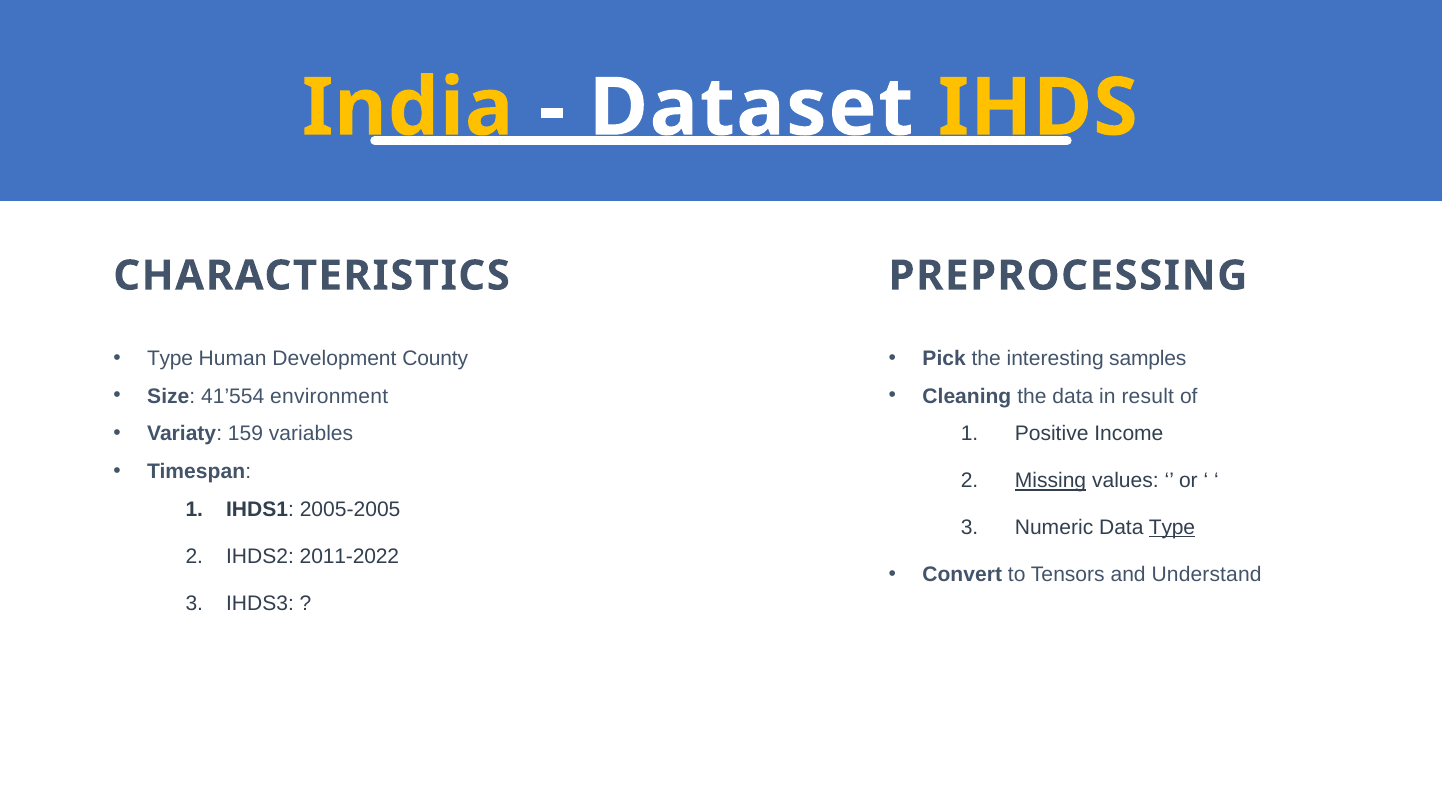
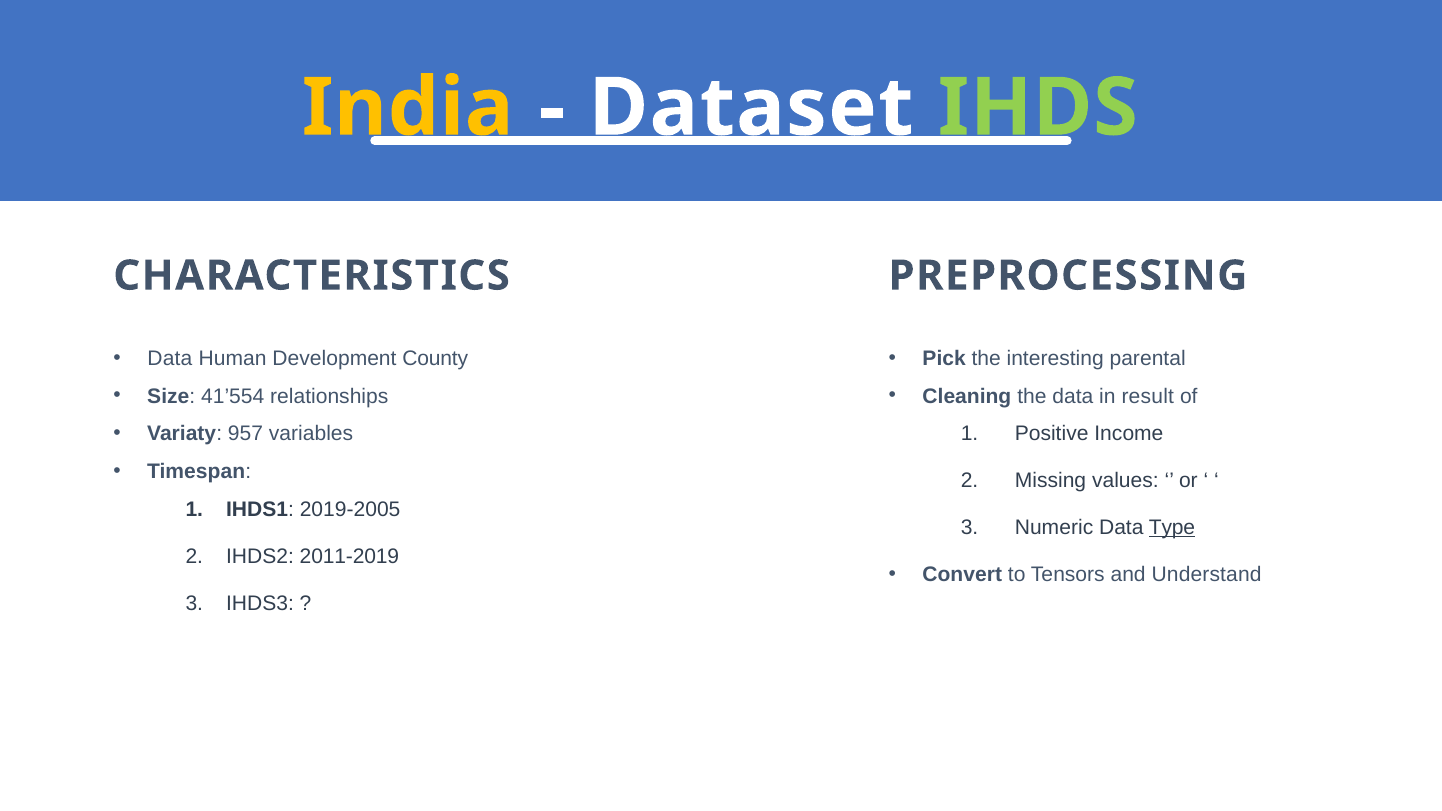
IHDS colour: yellow -> light green (1038, 108)
Type: Type -> Data (170, 358)
samples: samples -> parental (1148, 358)
environment: environment -> relationships (329, 396)
159: 159 -> 957 (246, 434)
Missing underline: present -> none (1051, 481)
2005-2005: 2005-2005 -> 2019-2005 (350, 510)
2011-2022: 2011-2022 -> 2011-2019 (349, 557)
